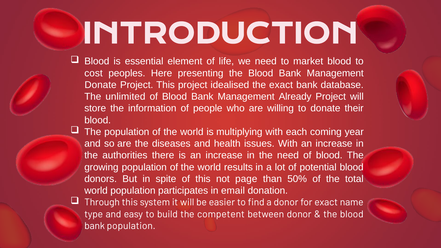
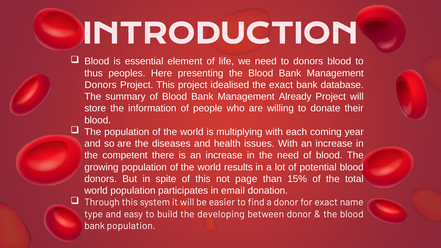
to market: market -> donors (308, 61)
cost: cost -> thus (94, 73)
Donate: Donate -> Donors (101, 85)
unlimited: unlimited -> summary (125, 97)
authorities: authorities -> competent (125, 155)
50%: 50% -> 15% (297, 179)
competent: competent -> developing (221, 214)
